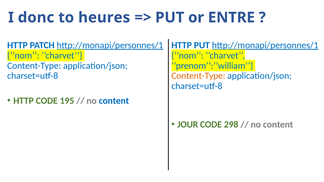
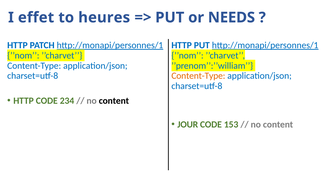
donc: donc -> effet (36, 18)
ENTRE: ENTRE -> NEEDS (231, 18)
195: 195 -> 234 (67, 101)
content colour: blue -> black (114, 101)
298: 298 -> 153 (231, 125)
